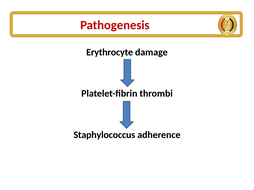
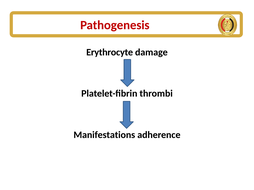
Staphylococcus: Staphylococcus -> Manifestations (104, 135)
